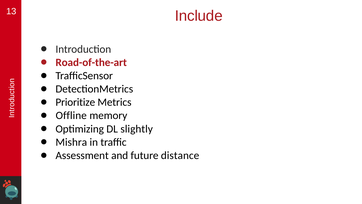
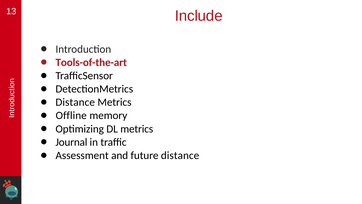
Road-of-the-art: Road-of-the-art -> Tools-of-the-art (91, 62)
Prioritize: Prioritize -> Distance (75, 102)
DL slightly: slightly -> metrics (137, 129)
Mishra: Mishra -> Journal (71, 142)
